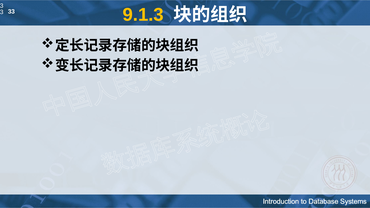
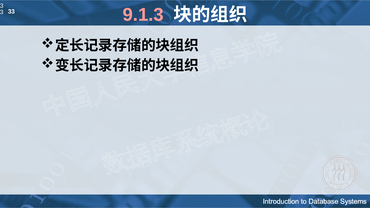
9.1.3 colour: yellow -> pink (143, 15)
